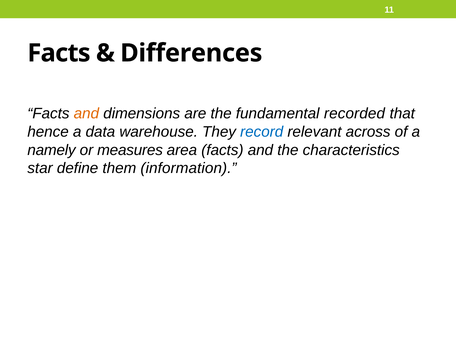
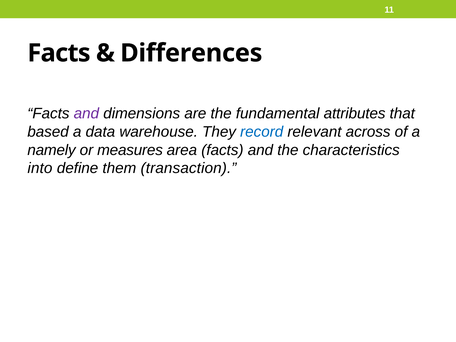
and colour: orange -> purple (86, 114)
recorded: recorded -> attributes (355, 114)
hence: hence -> based (48, 132)
star: star -> into (40, 168)
information: information -> transaction (189, 168)
